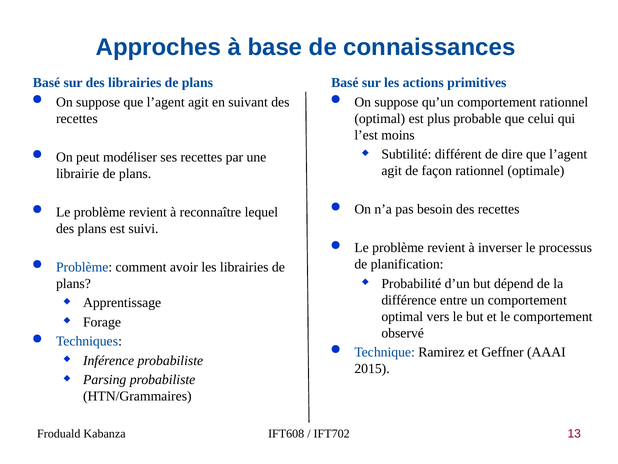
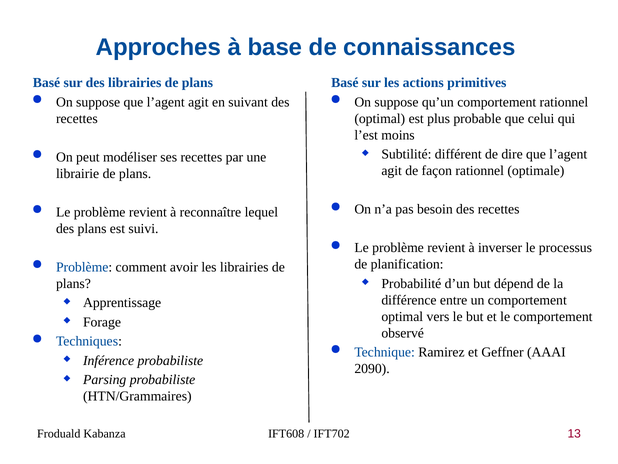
2015: 2015 -> 2090 (372, 368)
